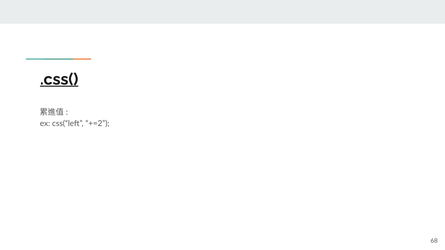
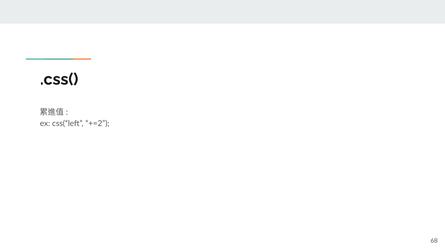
.css( underline: present -> none (59, 79)
